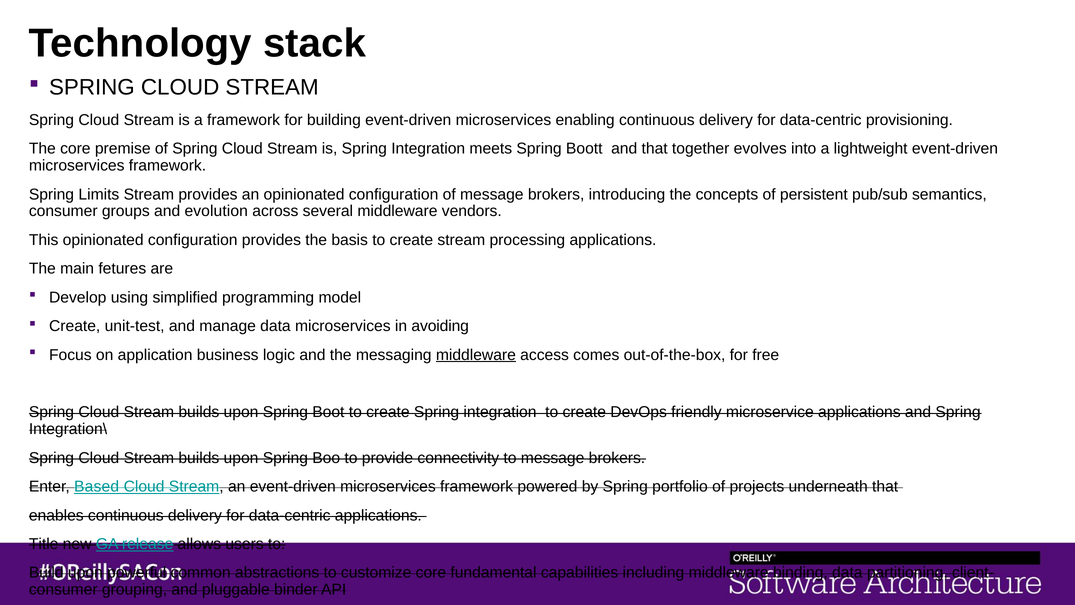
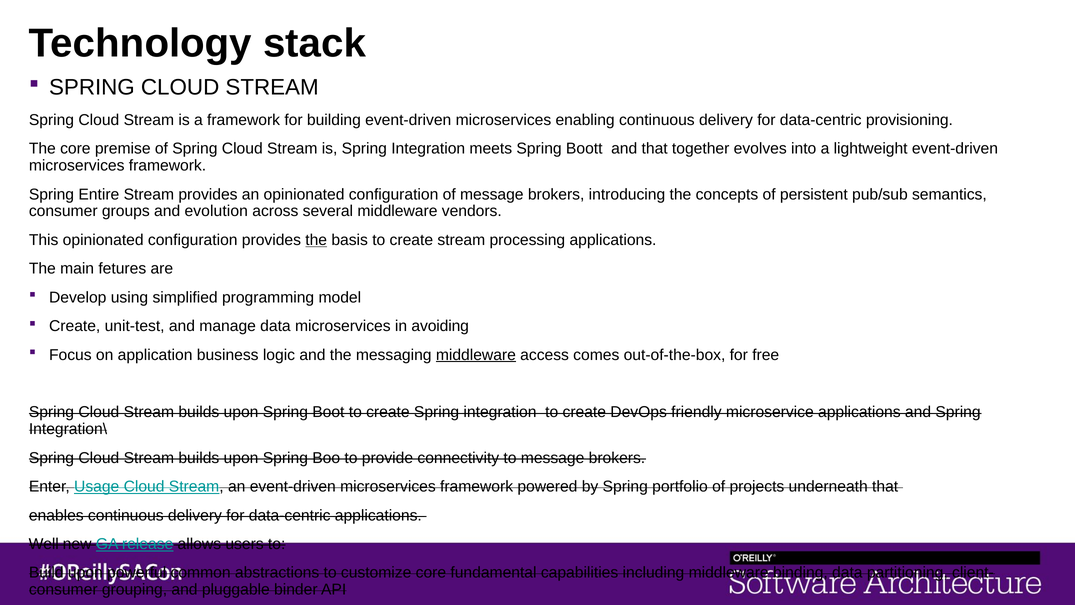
Limits: Limits -> Entire (99, 194)
the underline: none -> present (316, 240)
Based: Based -> Usage (97, 486)
Title: Title -> Well (44, 544)
